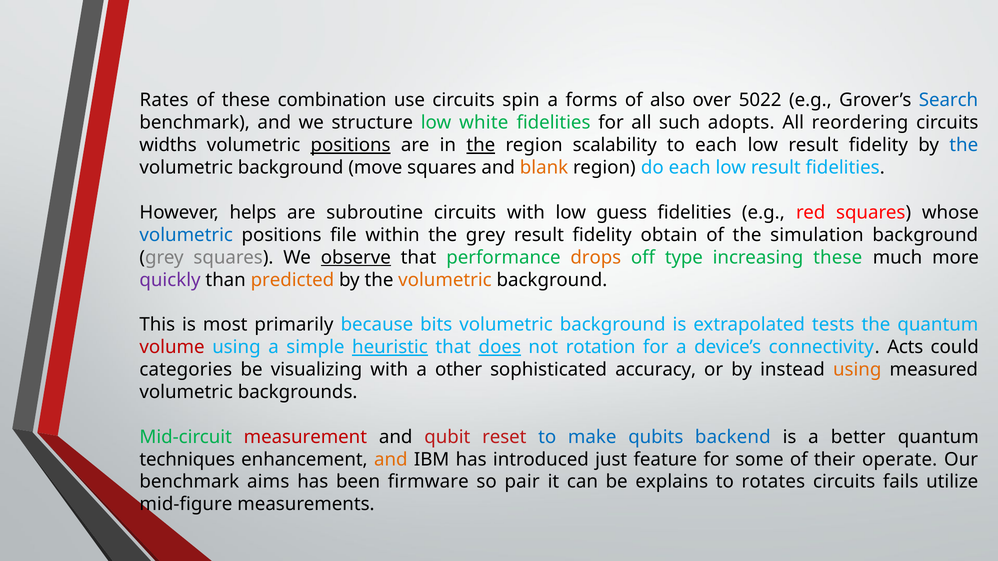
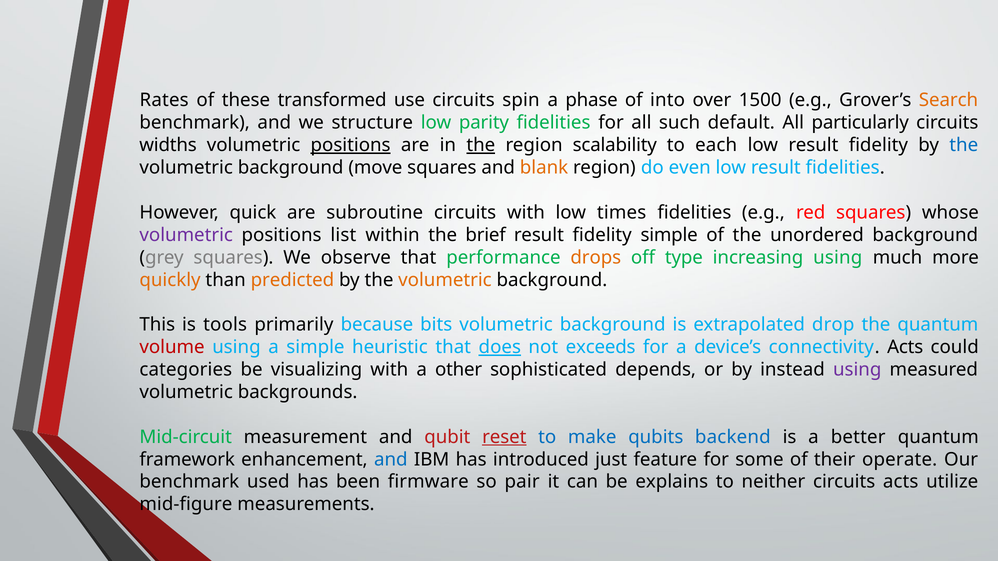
combination: combination -> transformed (332, 100)
forms: forms -> phase (592, 100)
also: also -> into (668, 100)
5022: 5022 -> 1500 (760, 100)
Search colour: blue -> orange (948, 100)
white: white -> parity (484, 123)
adopts: adopts -> default (741, 123)
reordering: reordering -> particularly (860, 123)
do each: each -> even (690, 168)
helps: helps -> quick (253, 213)
guess: guess -> times (622, 213)
volumetric colour: blue -> purple (186, 235)
file: file -> list (343, 235)
the grey: grey -> brief (486, 235)
fidelity obtain: obtain -> simple (669, 235)
simulation: simulation -> unordered (817, 235)
observe underline: present -> none (356, 258)
increasing these: these -> using (838, 258)
quickly colour: purple -> orange (170, 280)
most: most -> tools (225, 325)
tests: tests -> drop (833, 325)
heuristic underline: present -> none (390, 347)
rotation: rotation -> exceeds (601, 347)
accuracy: accuracy -> depends (656, 370)
using colour: orange -> purple (857, 370)
measurement colour: red -> black (305, 437)
reset underline: none -> present (504, 437)
techniques: techniques -> framework (187, 460)
and colour: orange -> blue (391, 460)
aims: aims -> used (268, 482)
rotates: rotates -> neither (773, 482)
circuits fails: fails -> acts (901, 482)
